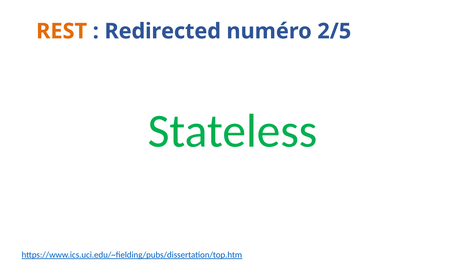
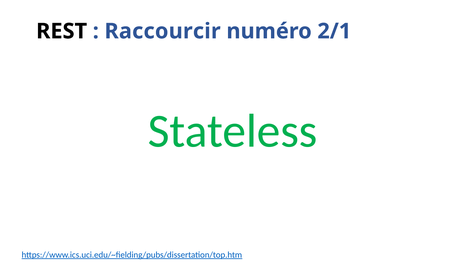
REST colour: orange -> black (62, 31)
Redirected: Redirected -> Raccourcir (163, 31)
2/5: 2/5 -> 2/1 (334, 31)
